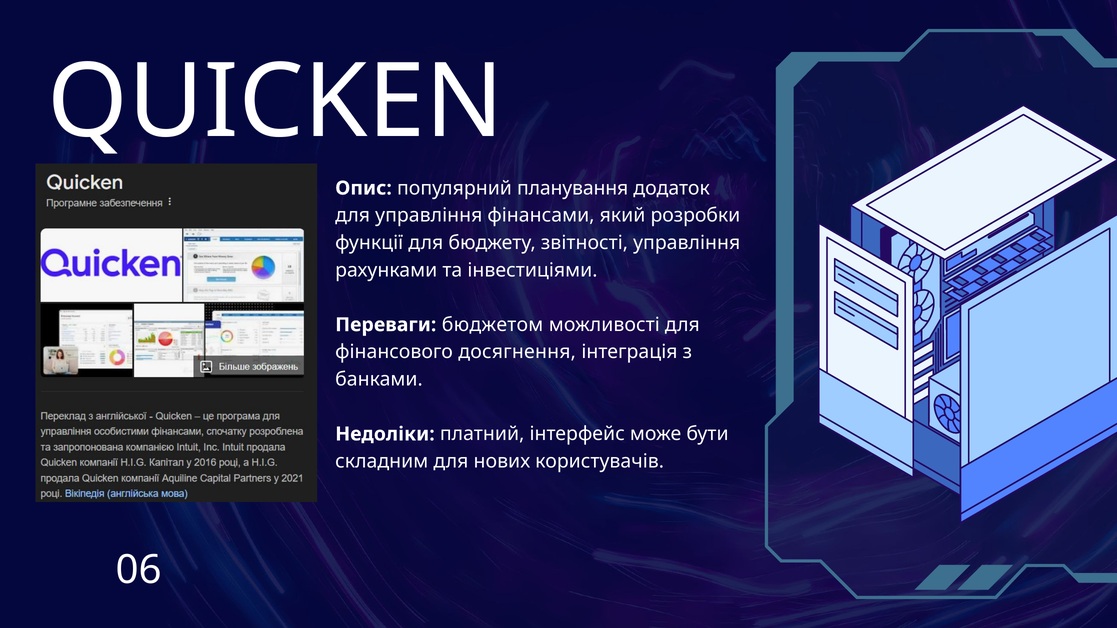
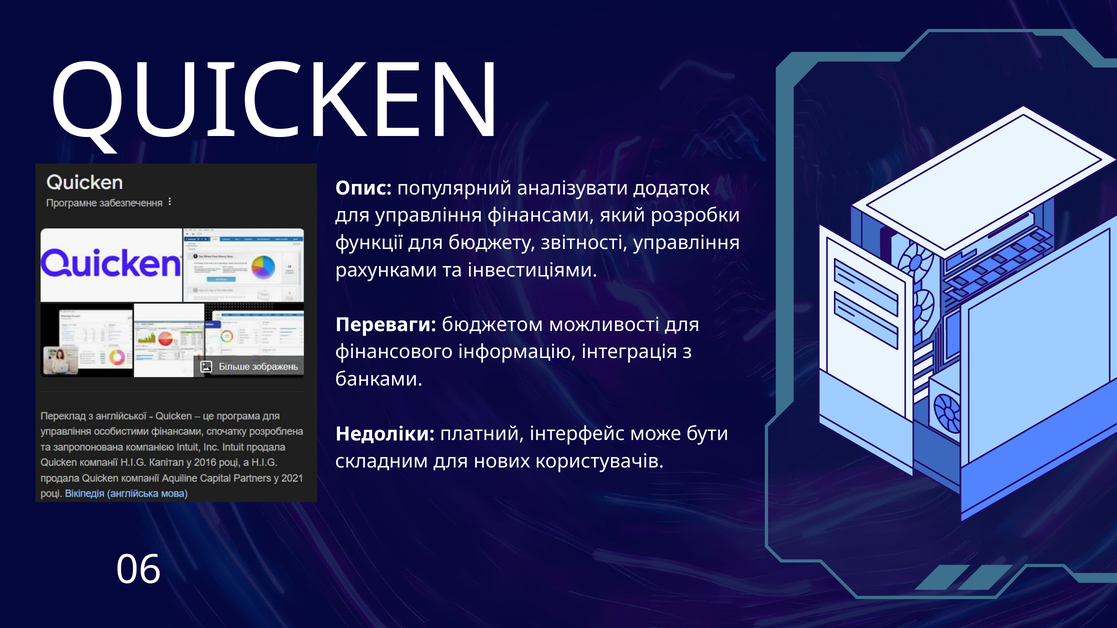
планування: планування -> аналізувати (573, 188)
досягнення: досягнення -> інформацію (517, 352)
